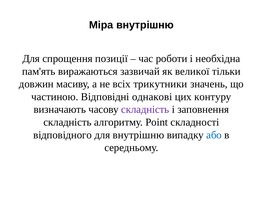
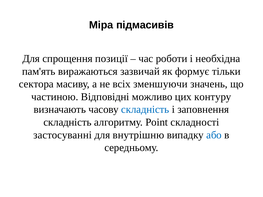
Міра внутрішню: внутрішню -> підмасивів (145, 25)
великої: великої -> формує (192, 71)
довжин: довжин -> сектора (36, 84)
трикутники: трикутники -> зменшуючи (160, 84)
однакові: однакові -> можливо (152, 97)
складність colour: purple -> blue (145, 110)
відповідного: відповідного -> застосуванні (63, 135)
